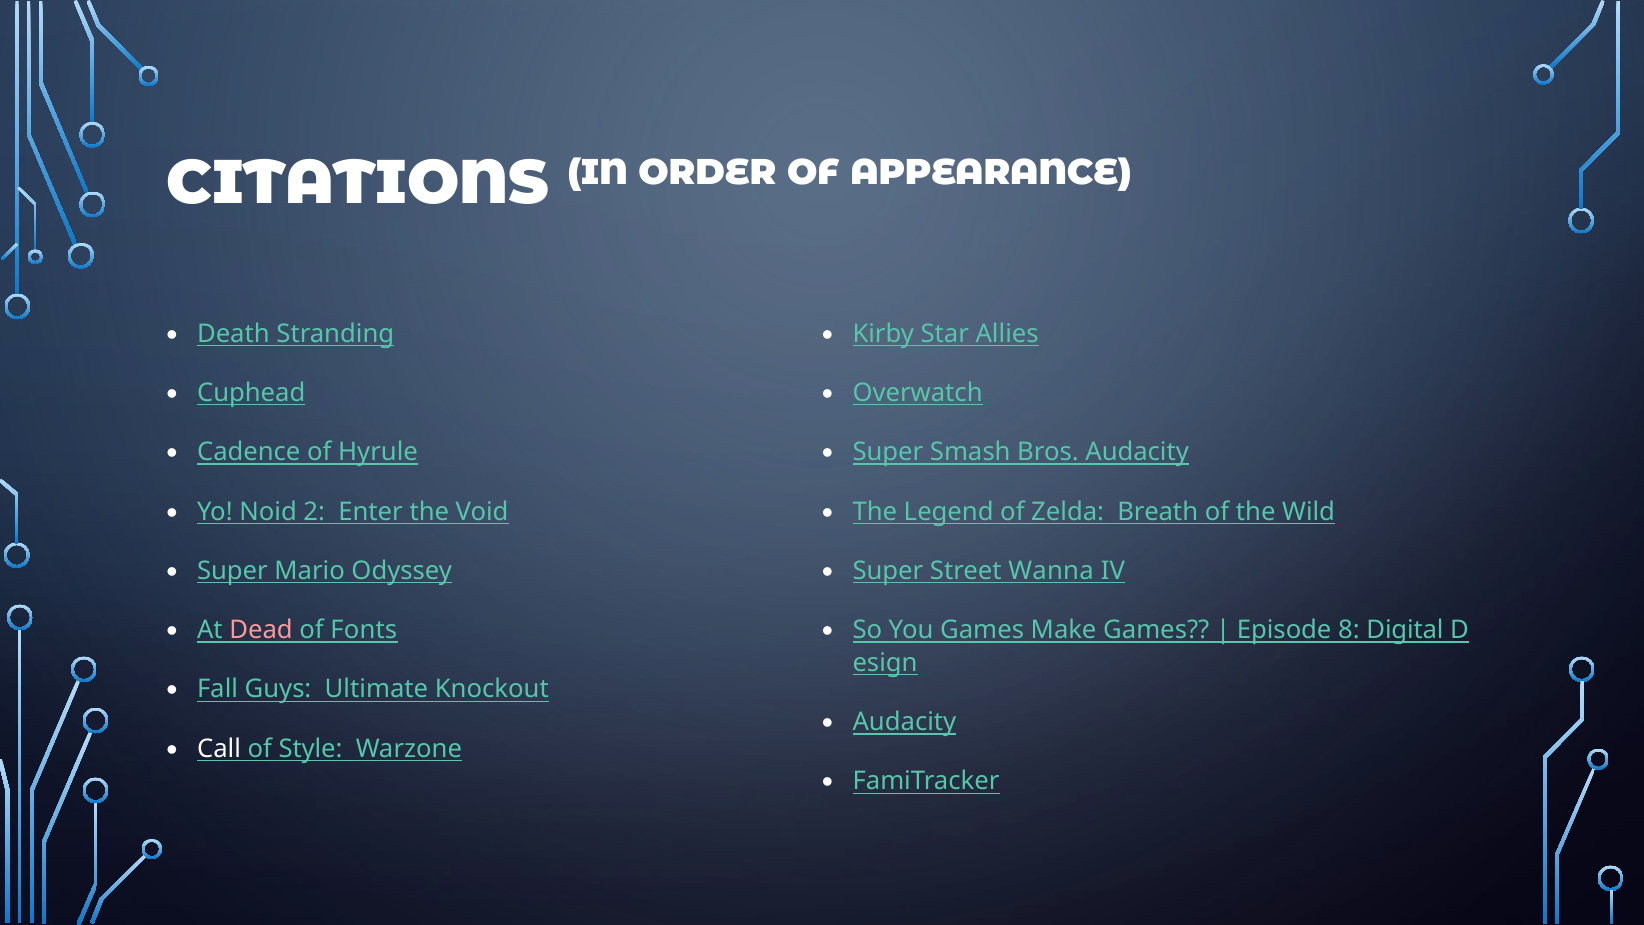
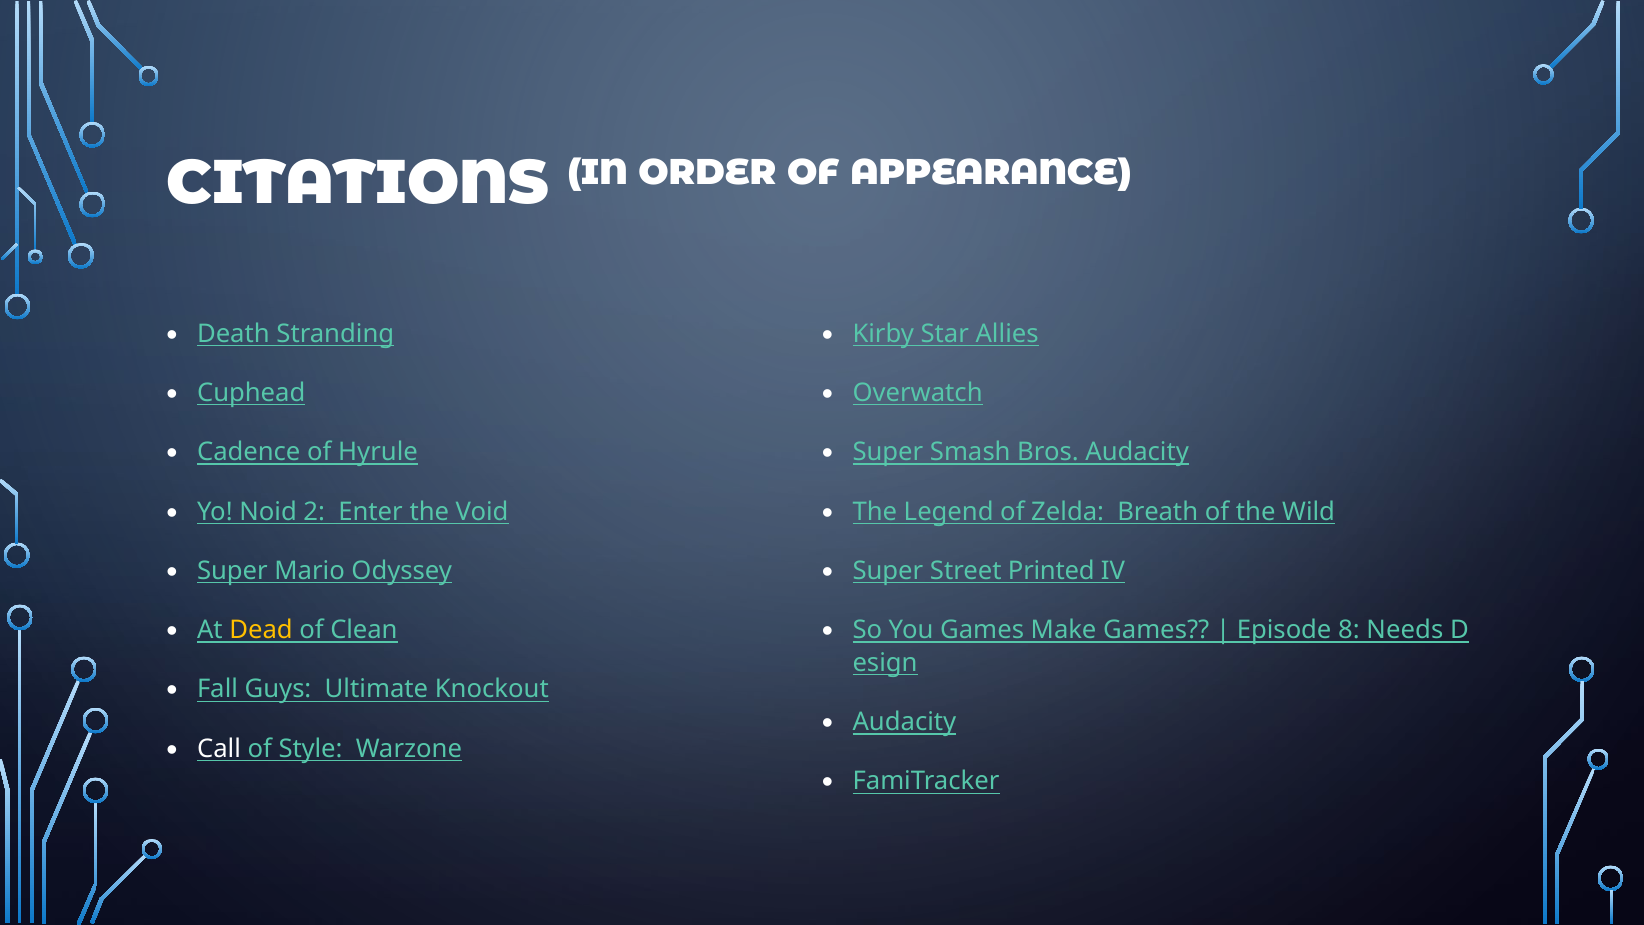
Wanna: Wanna -> Printed (1051, 571)
Dead colour: pink -> yellow (261, 630)
Fonts: Fonts -> Clean (364, 630)
Digital: Digital -> Needs (1405, 630)
